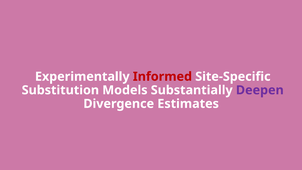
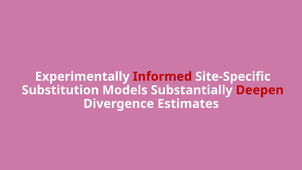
Deepen colour: purple -> red (260, 90)
